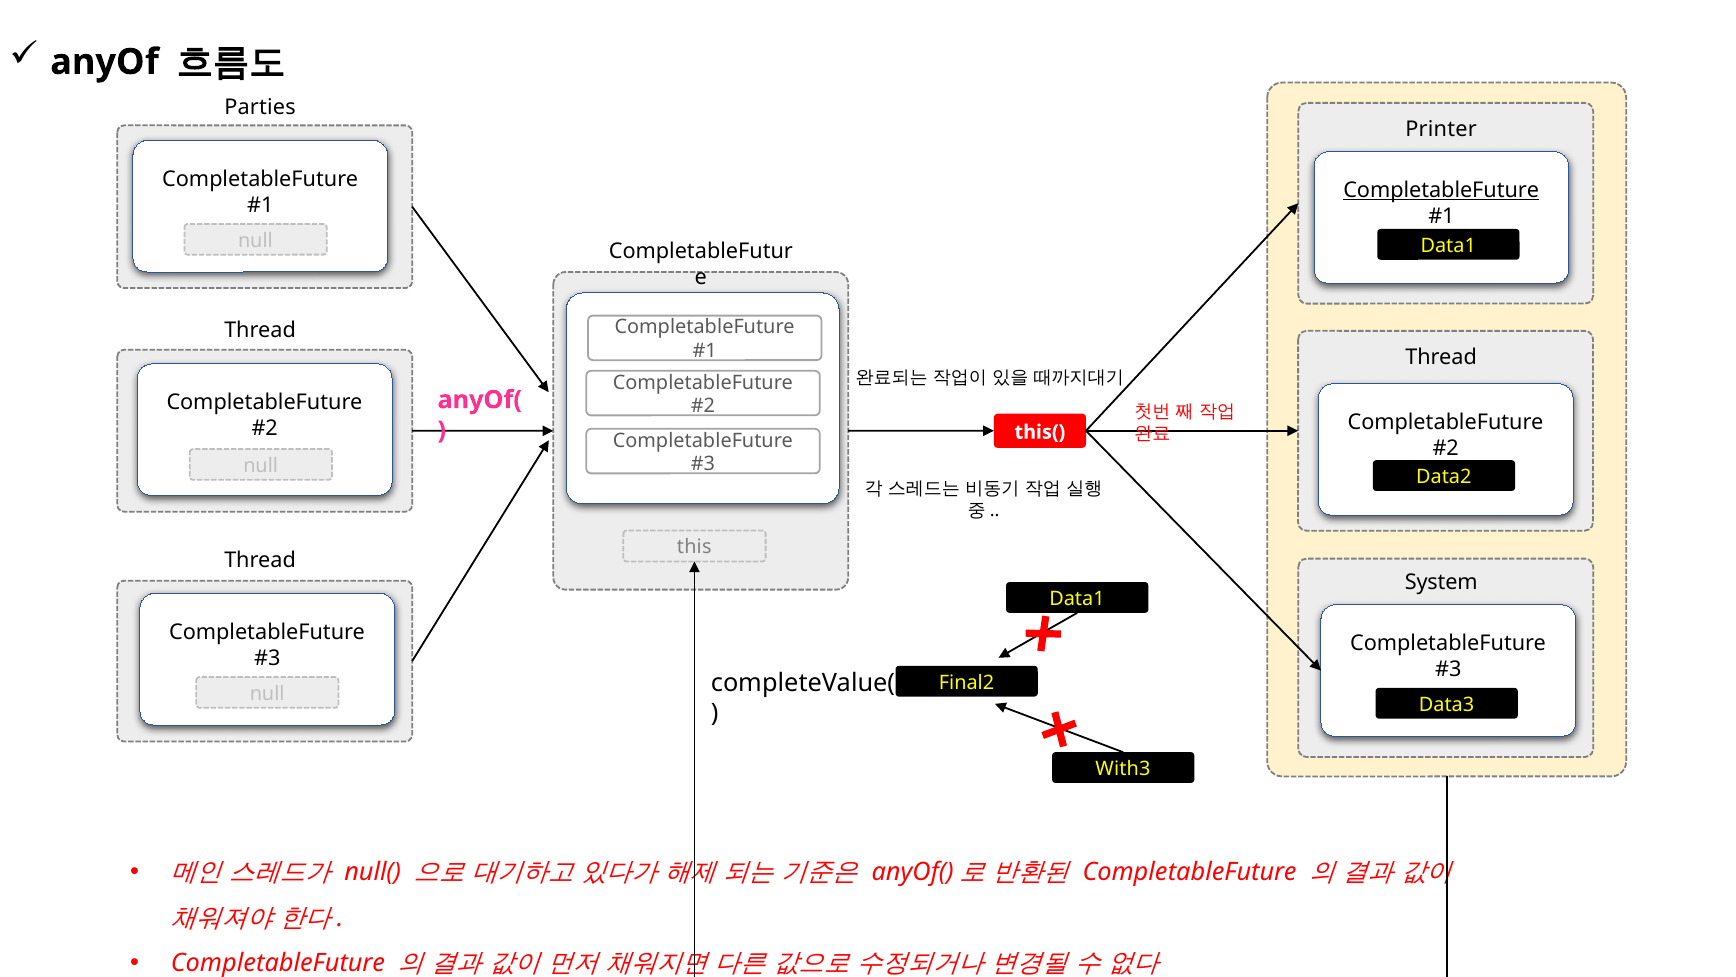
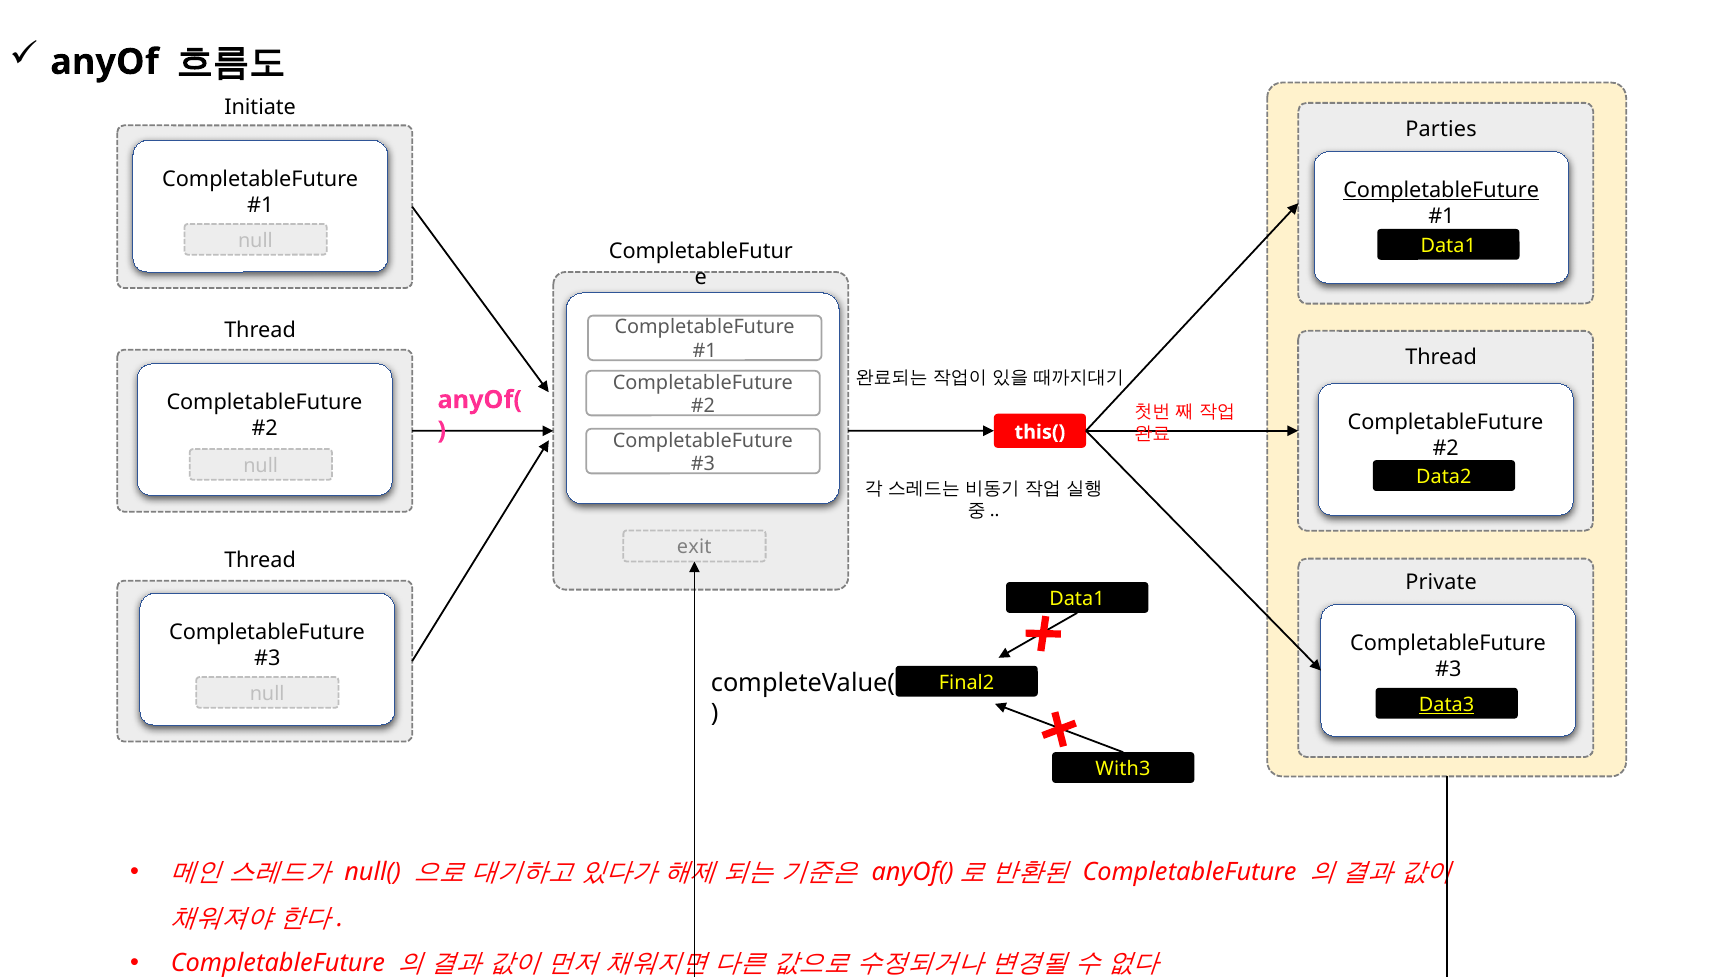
Parties: Parties -> Initiate (260, 107)
Printer: Printer -> Parties (1441, 129)
this: this -> exit (694, 547)
System: System -> Private (1441, 582)
Data3 underline: none -> present (1447, 704)
